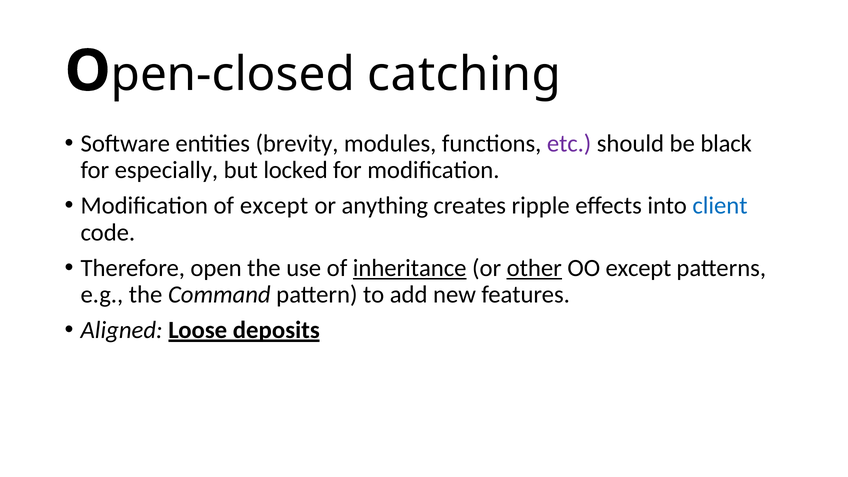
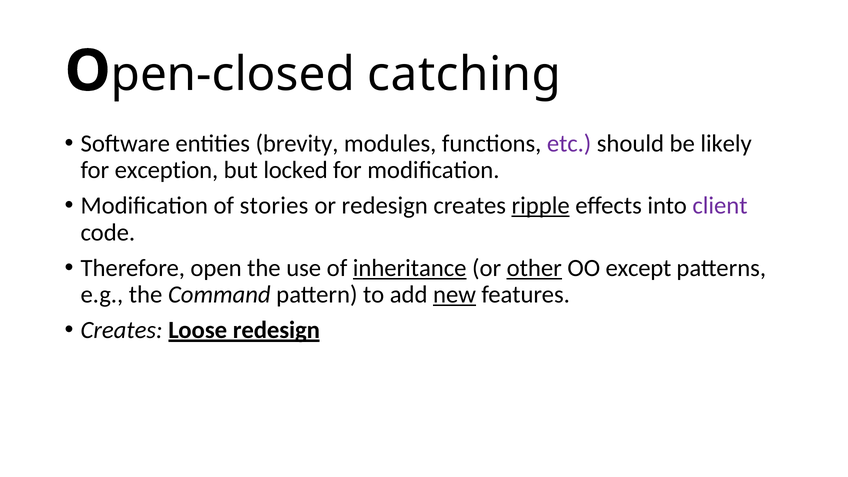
black: black -> likely (726, 143)
especially: especially -> exception (166, 170)
of except: except -> stories (274, 206)
or anything: anything -> redesign (385, 206)
ripple underline: none -> present (541, 206)
client colour: blue -> purple (720, 206)
new underline: none -> present (455, 295)
Aligned: Aligned -> Creates (122, 330)
Loose deposits: deposits -> redesign (276, 330)
